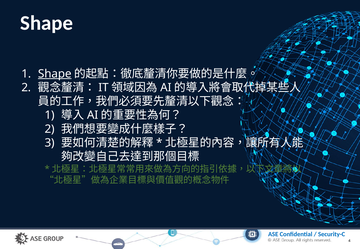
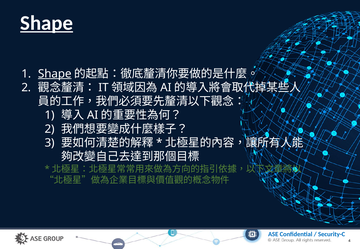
Shape underline: none -> present (47, 23)
